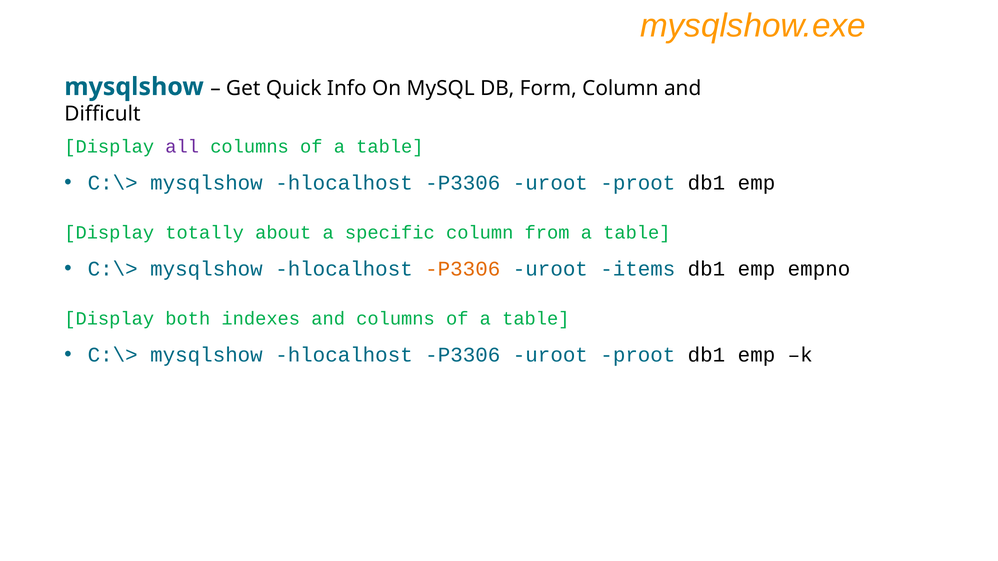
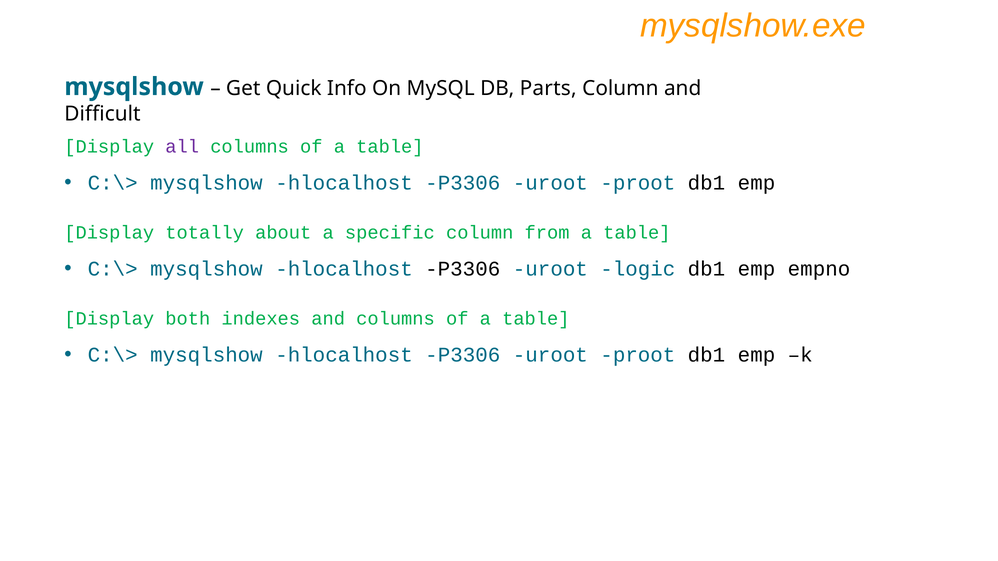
Form: Form -> Parts (548, 88)
P3306 colour: orange -> black (463, 269)
items: items -> logic (638, 269)
